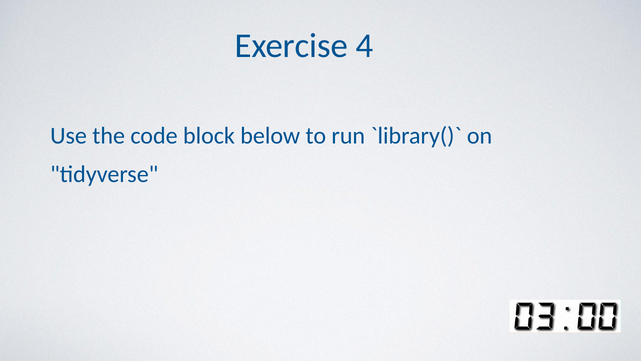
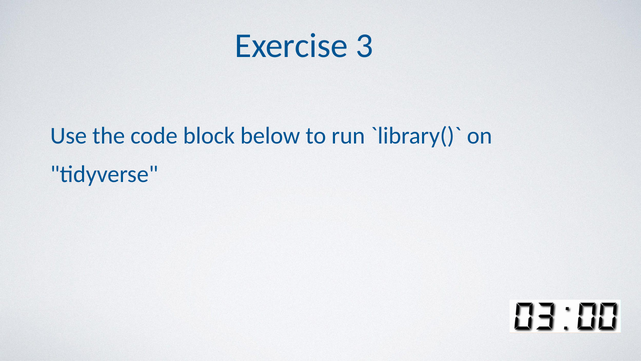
4: 4 -> 3 (365, 46)
